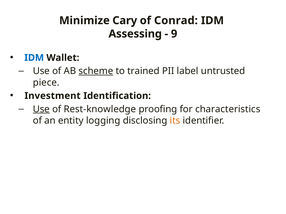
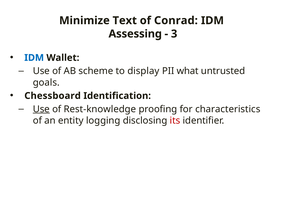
Cary: Cary -> Text (125, 21)
9: 9 -> 3 (174, 34)
scheme underline: present -> none (96, 71)
trained: trained -> display (143, 71)
label: label -> what (188, 71)
piece: piece -> goals (46, 83)
Investment: Investment -> Chessboard (53, 96)
its colour: orange -> red (175, 121)
